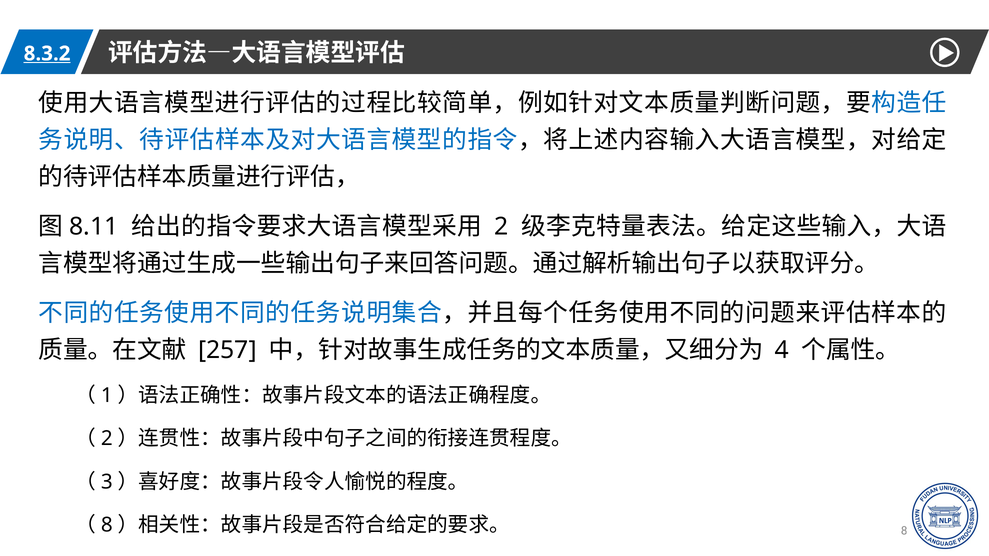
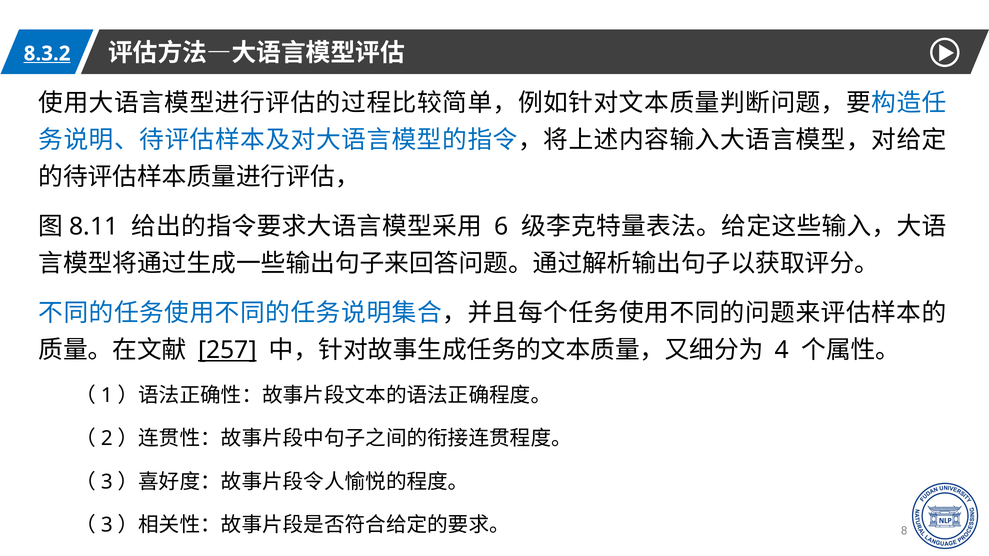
2: 2 -> 6 (501, 227)
257 underline: none -> present (227, 350)
8: 8 -> 3 (107, 525)
